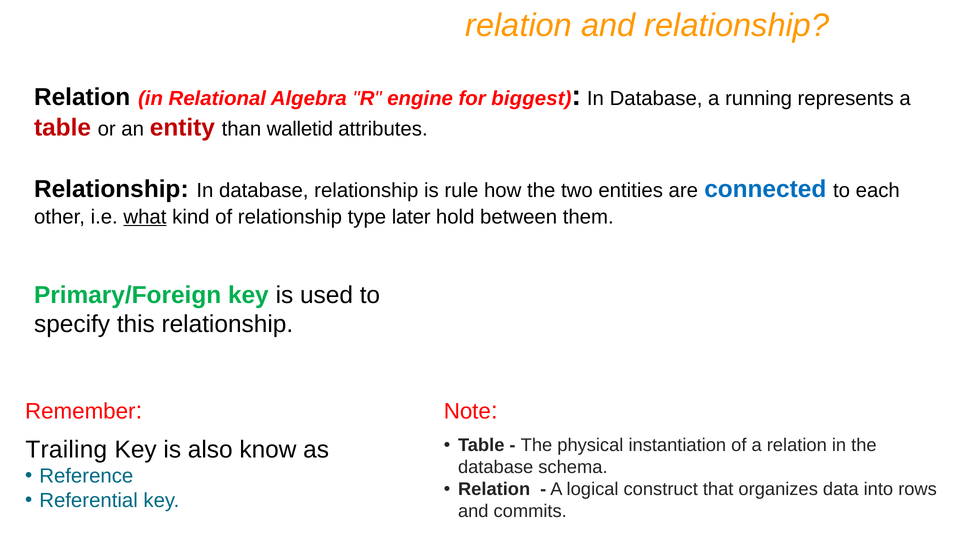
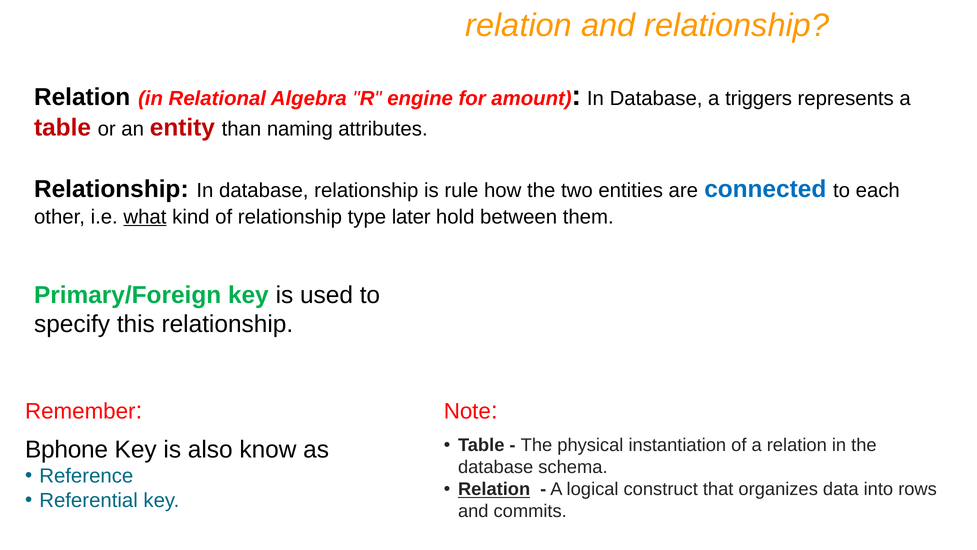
biggest: biggest -> amount (531, 99)
running: running -> triggers (759, 99)
walletid: walletid -> naming (300, 129)
Trailing: Trailing -> Bphone (67, 449)
Relation underline: none -> present (494, 489)
